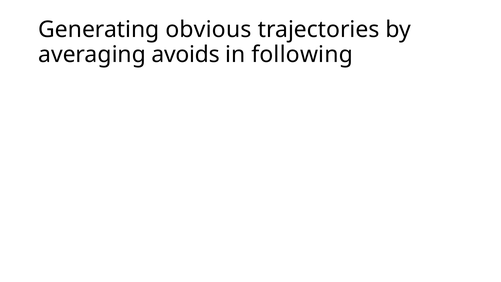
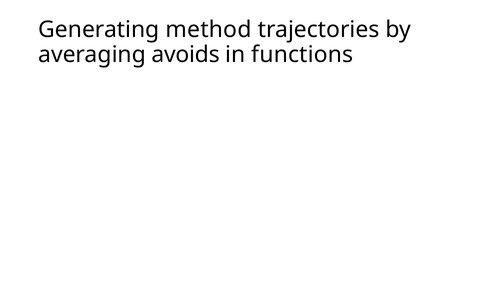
obvious: obvious -> method (208, 30)
following: following -> functions (302, 54)
